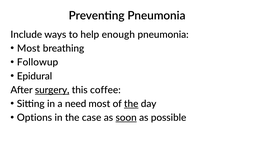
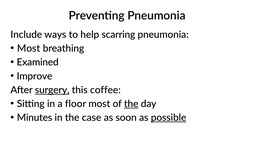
enough: enough -> scarring (118, 35)
Followup: Followup -> Examined (38, 62)
Epidural: Epidural -> Improve (35, 76)
need: need -> floor (76, 104)
Options: Options -> Minutes (35, 118)
soon underline: present -> none (126, 118)
possible underline: none -> present (169, 118)
